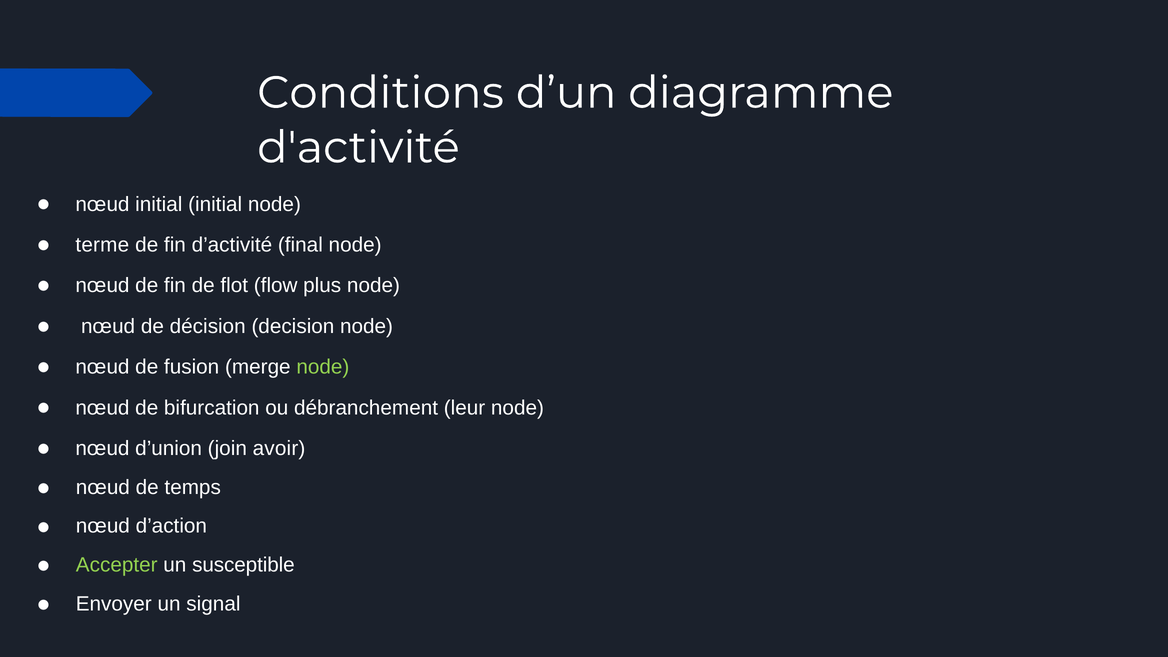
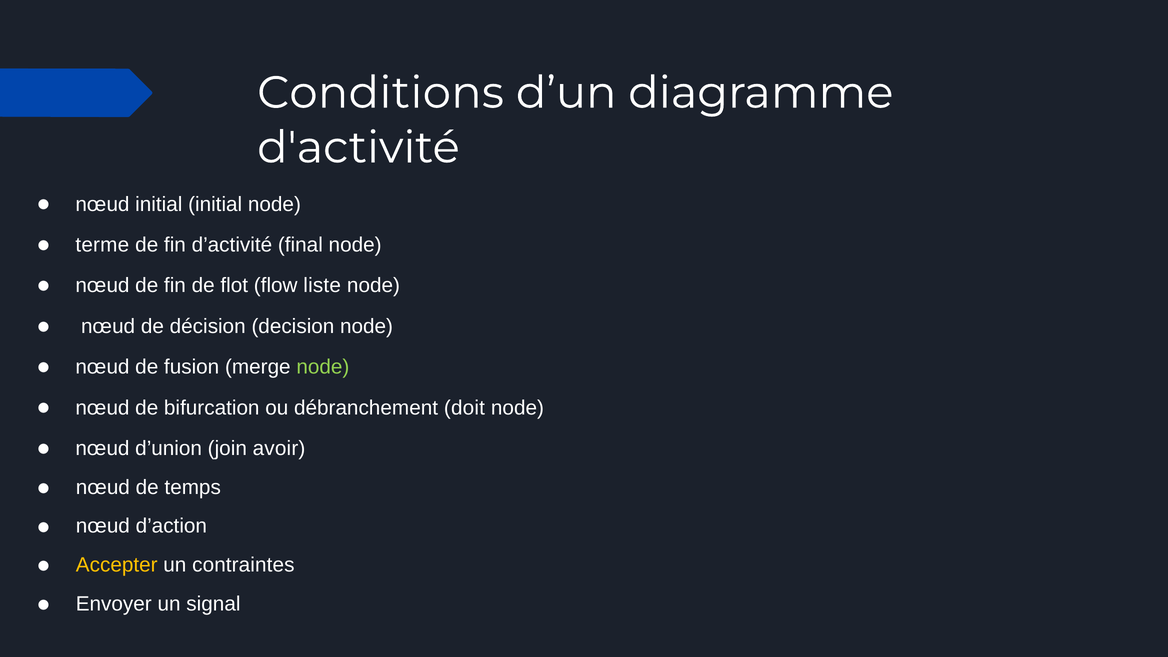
plus: plus -> liste (322, 286)
leur: leur -> doit (464, 408)
Accepter colour: light green -> yellow (117, 565)
susceptible: susceptible -> contraintes (243, 565)
